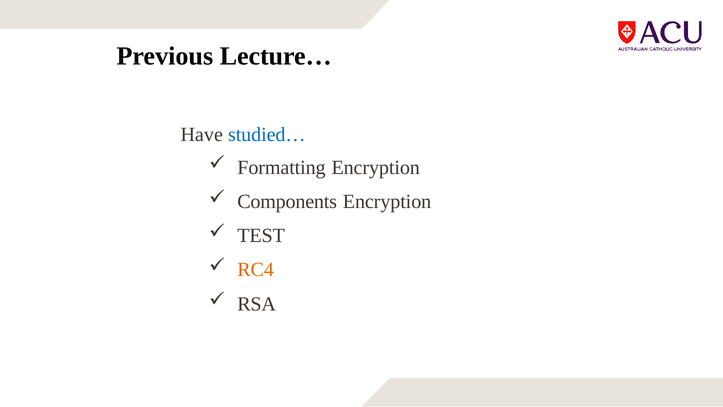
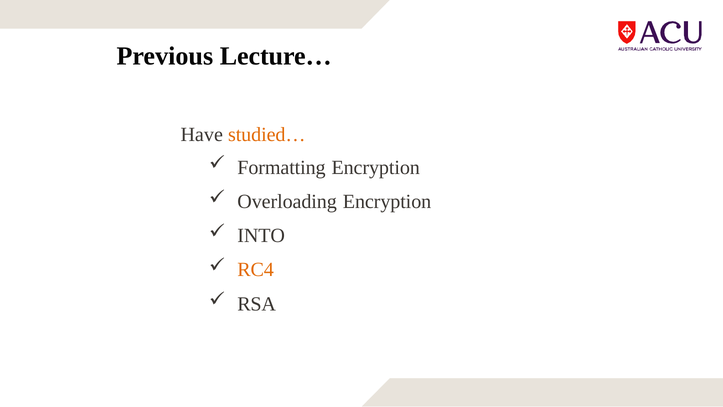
studied… colour: blue -> orange (267, 135)
Components: Components -> Overloading (287, 202)
TEST: TEST -> INTO (261, 236)
